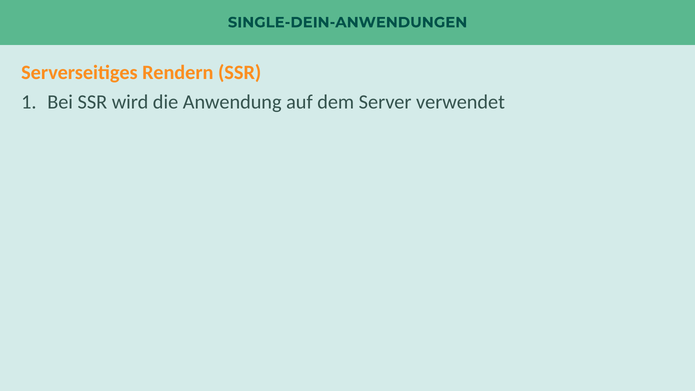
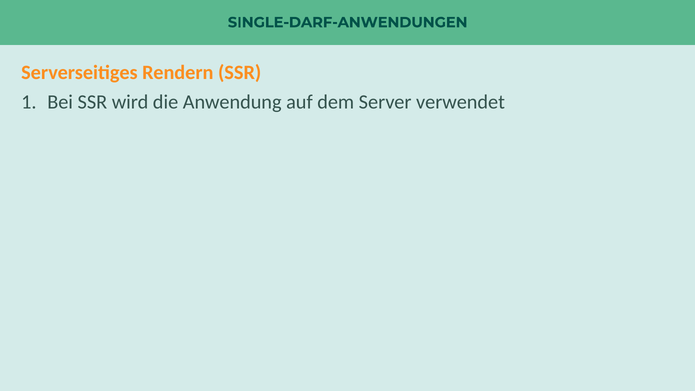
SINGLE-DEIN-ANWENDUNGEN: SINGLE-DEIN-ANWENDUNGEN -> SINGLE-DARF-ANWENDUNGEN (348, 22)
